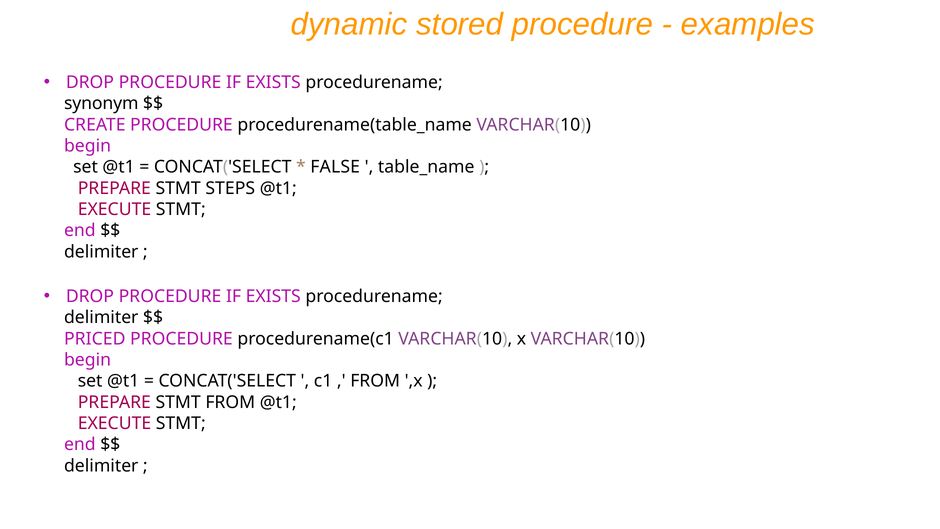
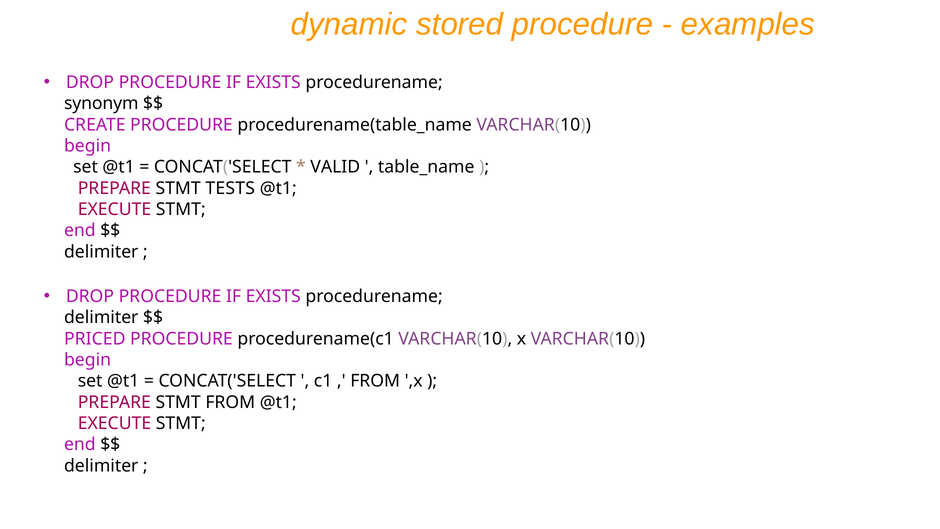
FALSE: FALSE -> VALID (335, 167)
STEPS: STEPS -> TESTS (230, 188)
